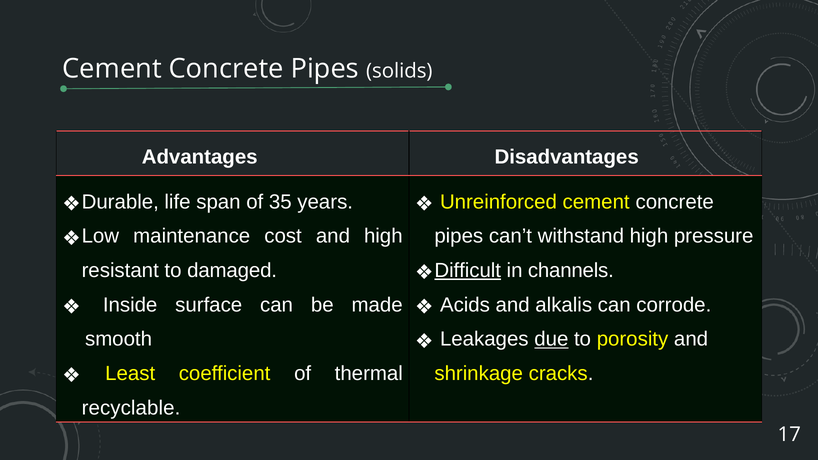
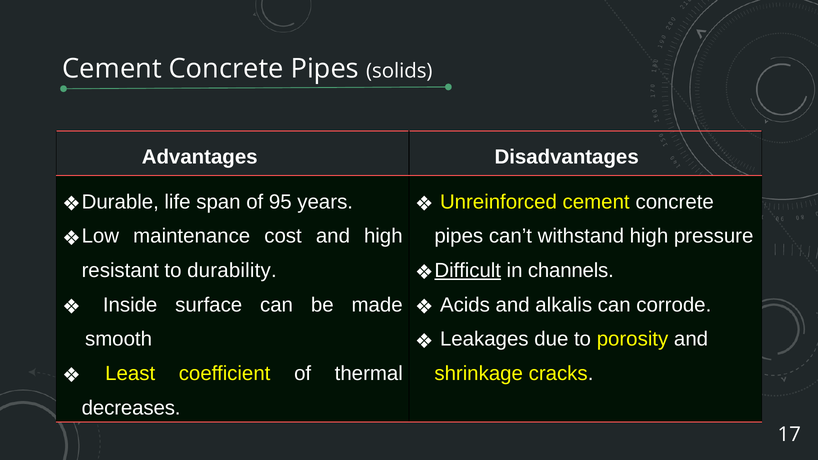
35: 35 -> 95 (280, 202)
damaged: damaged -> durability (232, 271)
due underline: present -> none (551, 339)
recyclable: recyclable -> decreases (131, 408)
